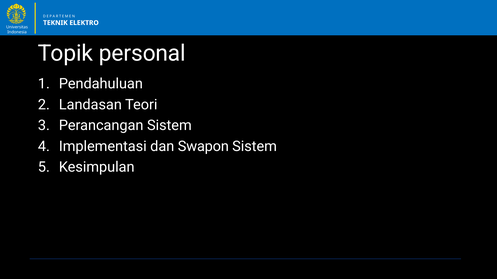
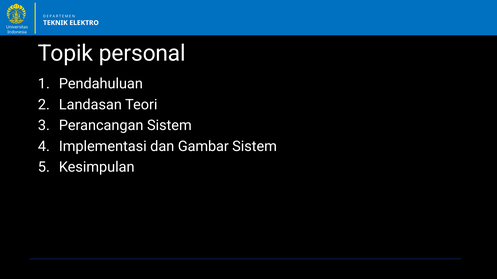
Swapon: Swapon -> Gambar (203, 147)
